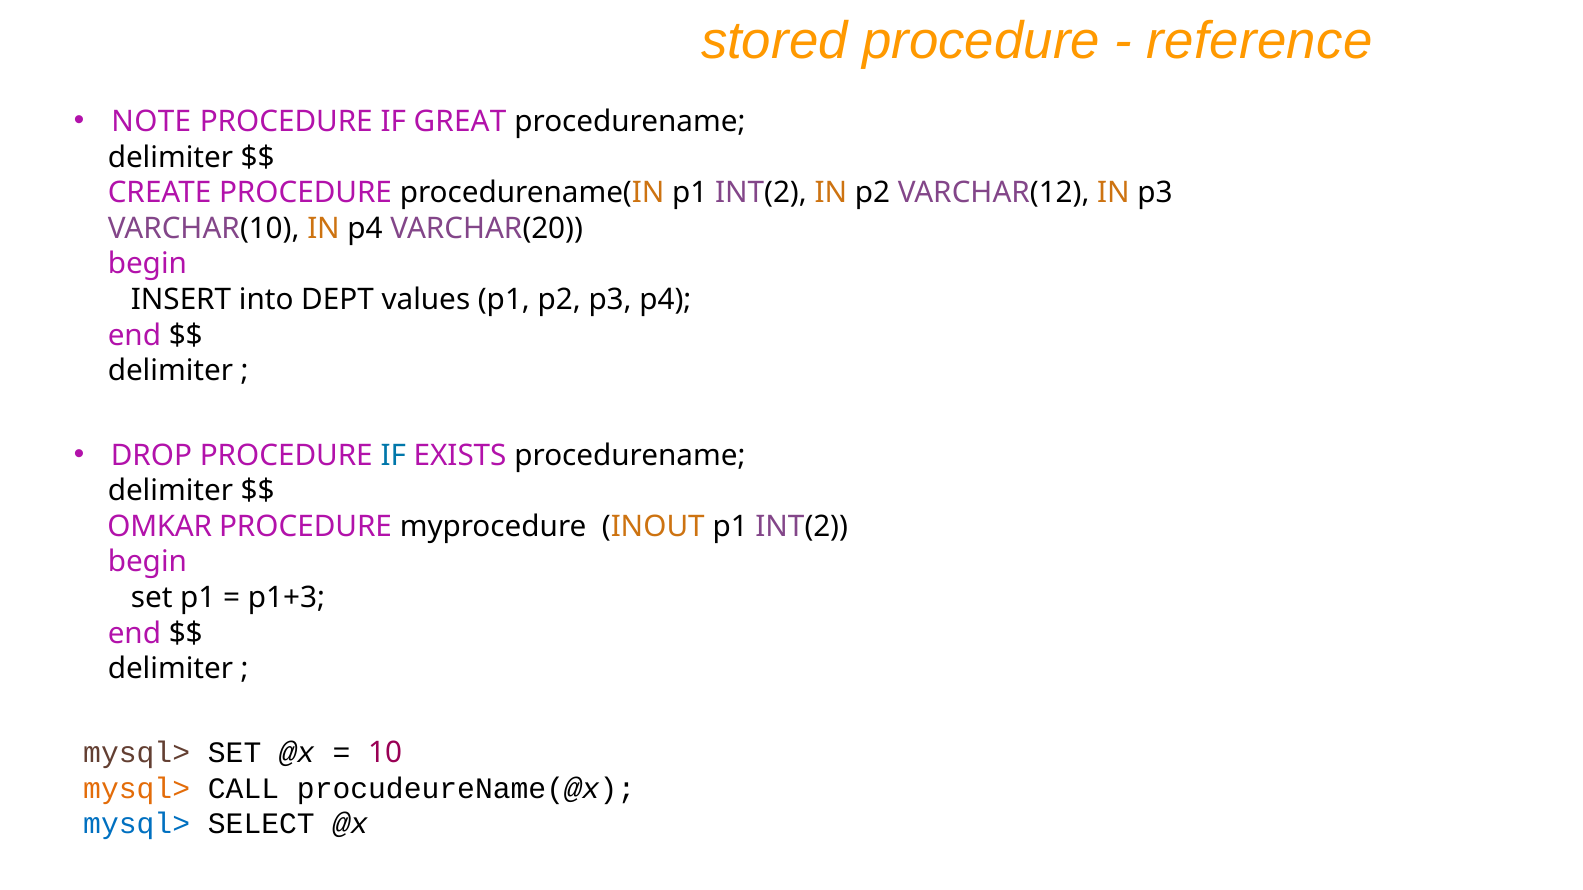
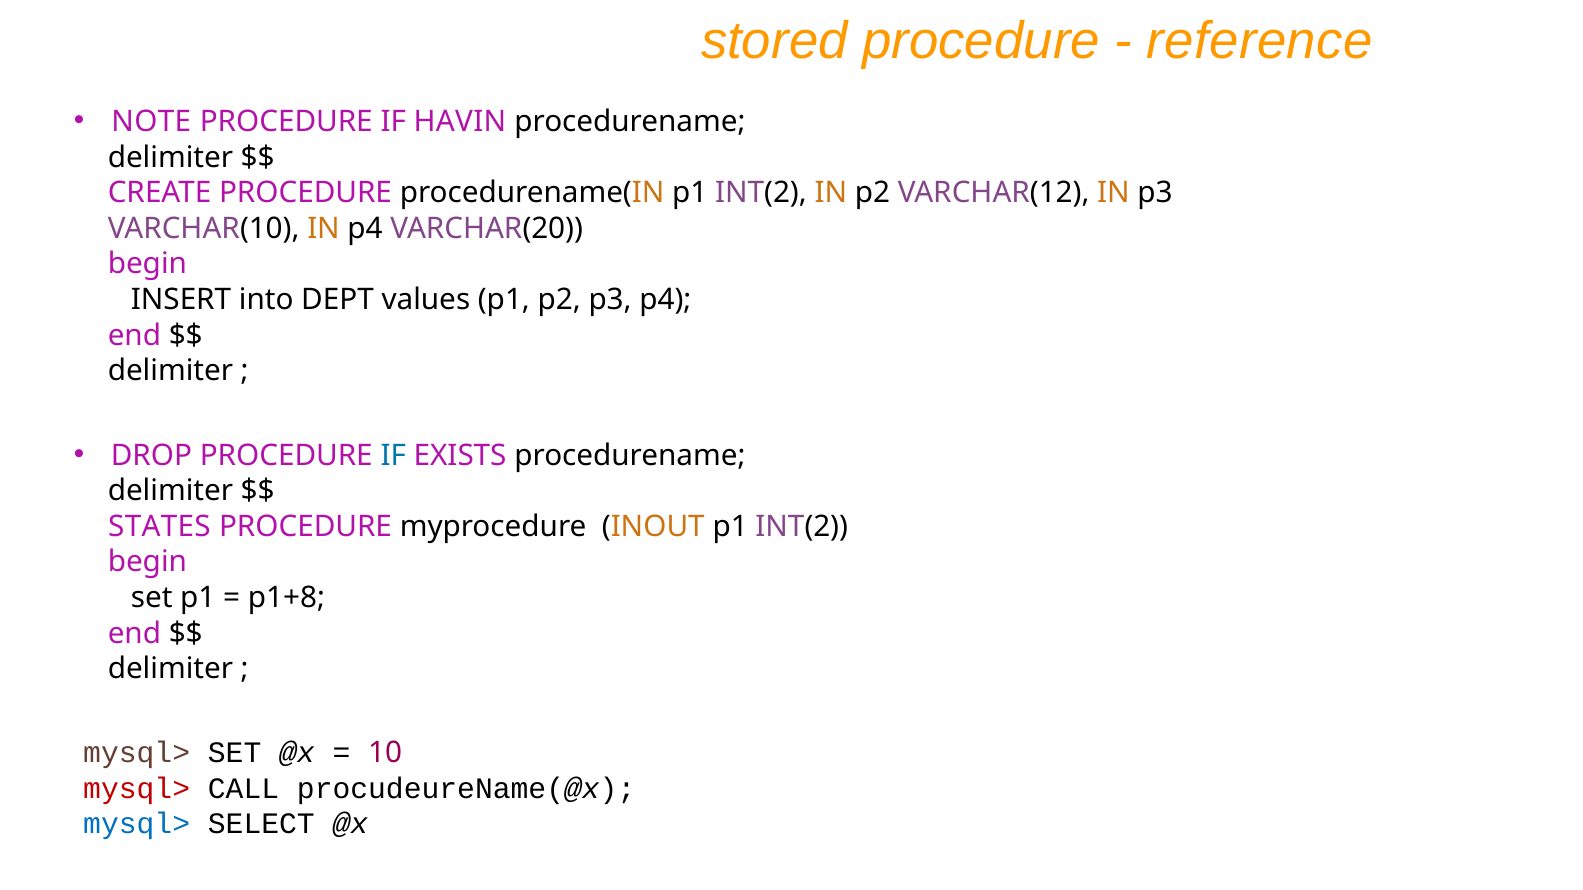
GREAT: GREAT -> HAVIN (460, 122)
OMKAR: OMKAR -> STATES (159, 527)
p1+3: p1+3 -> p1+8 (286, 598)
mysql> colour: orange -> red (137, 789)
